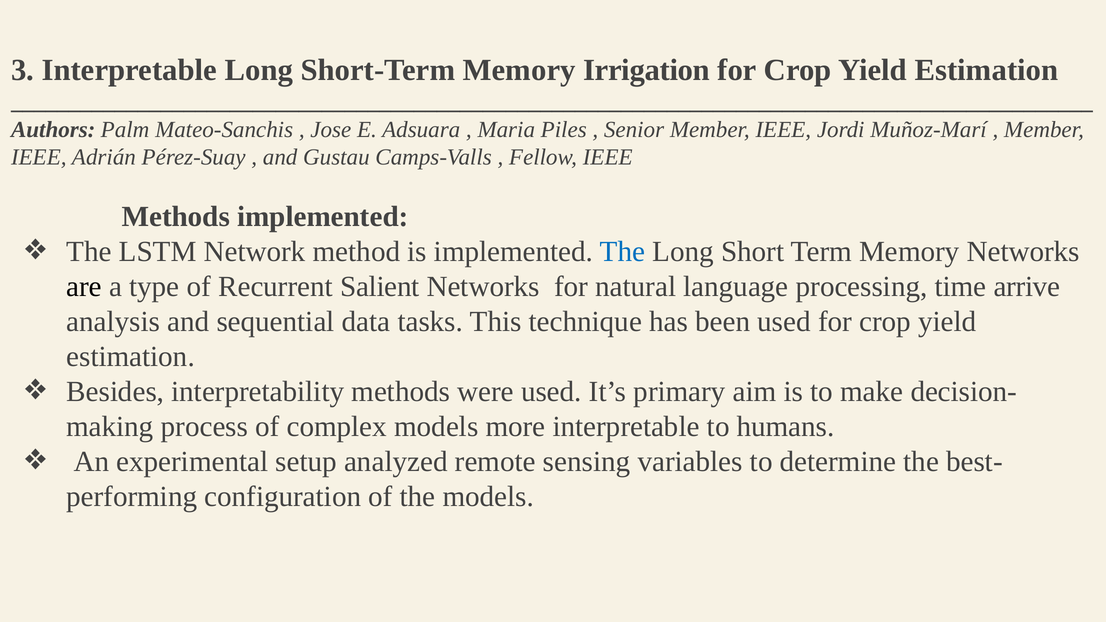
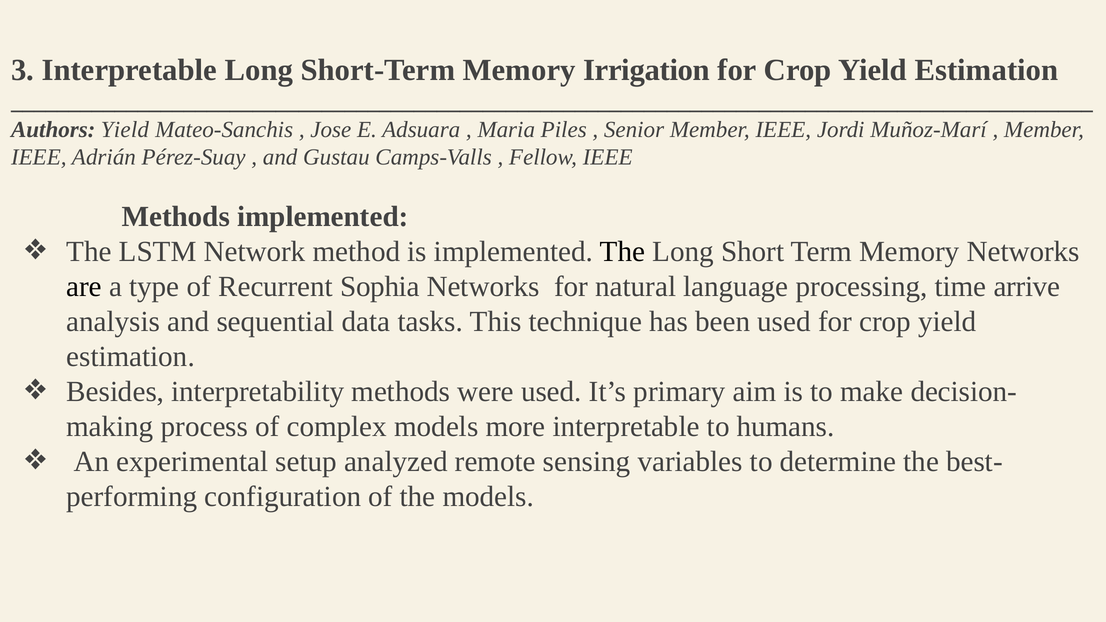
Authors Palm: Palm -> Yield (125, 130)
The colour: blue -> black (623, 252)
Salient: Salient -> Sophia (380, 287)
